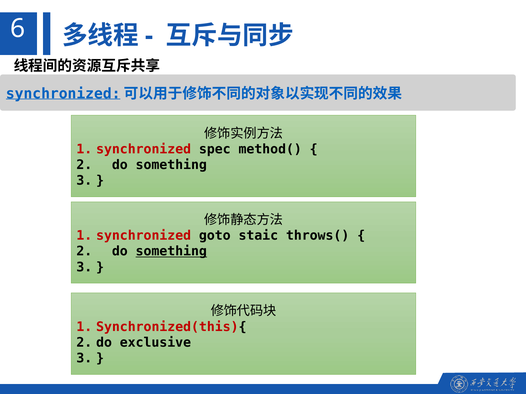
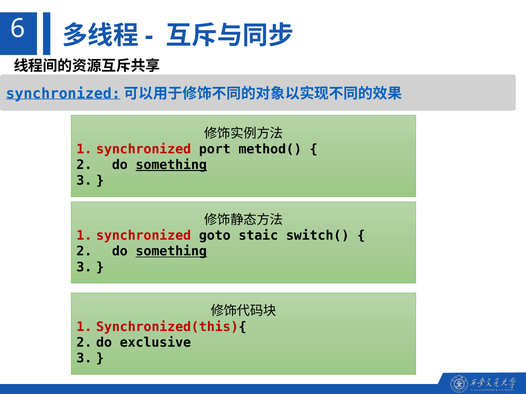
spec: spec -> port (215, 149)
something underline: none -> present (171, 165)
throws(: throws( -> switch( (318, 236)
